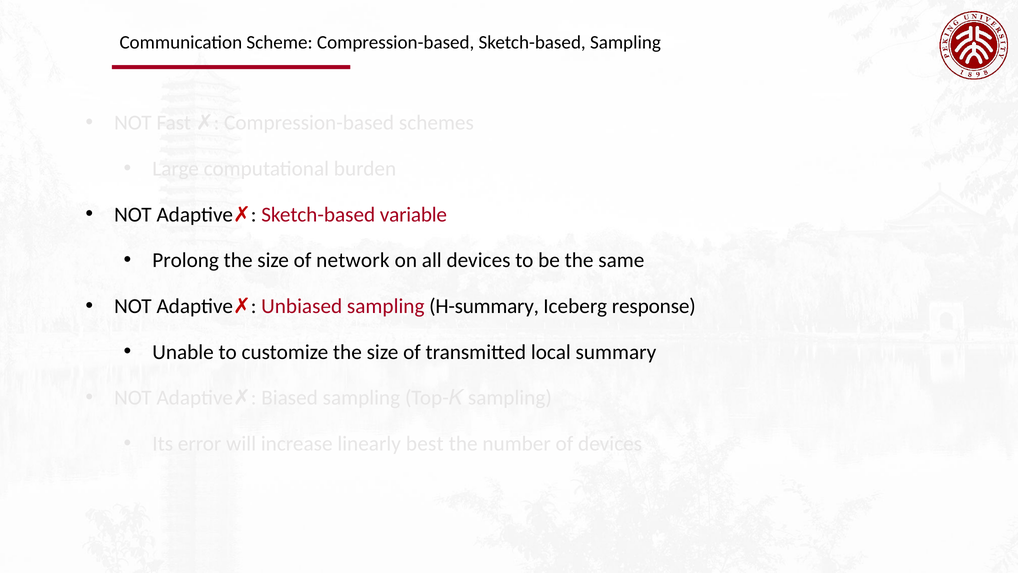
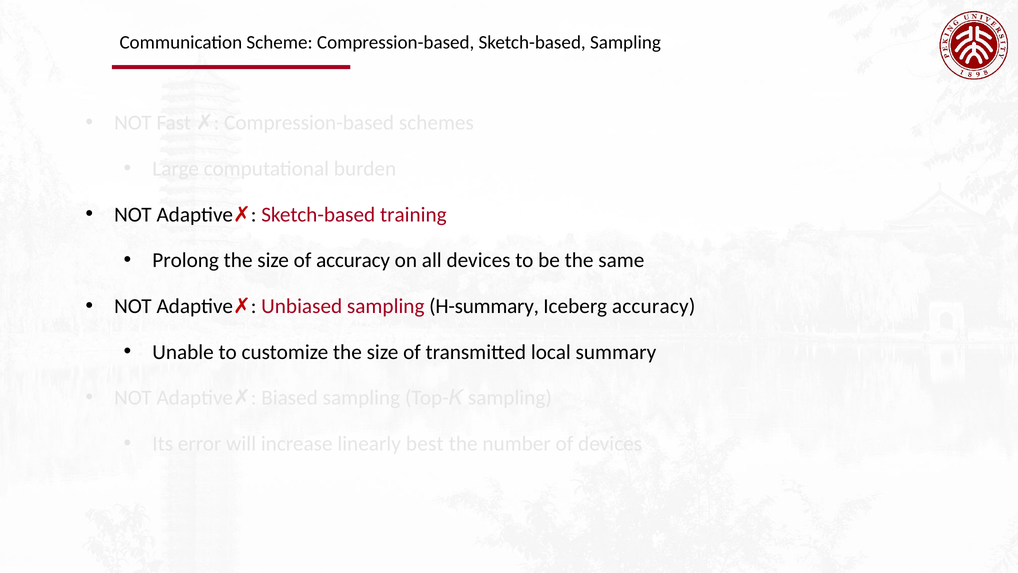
variable: variable -> training (413, 214)
of network: network -> accuracy (353, 260)
Iceberg response: response -> accuracy (654, 306)
